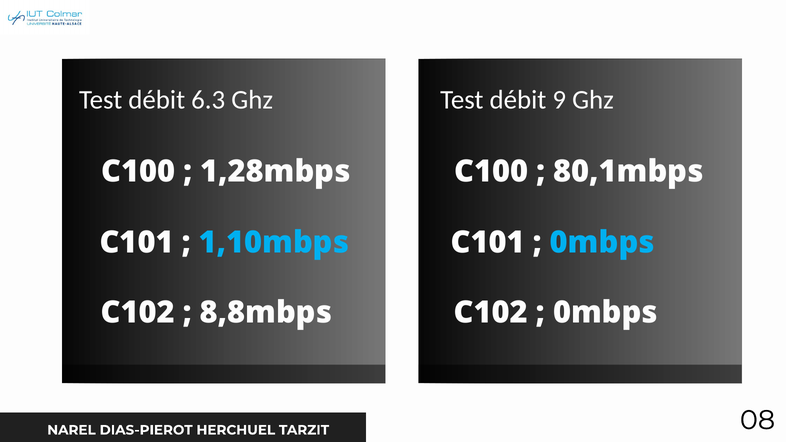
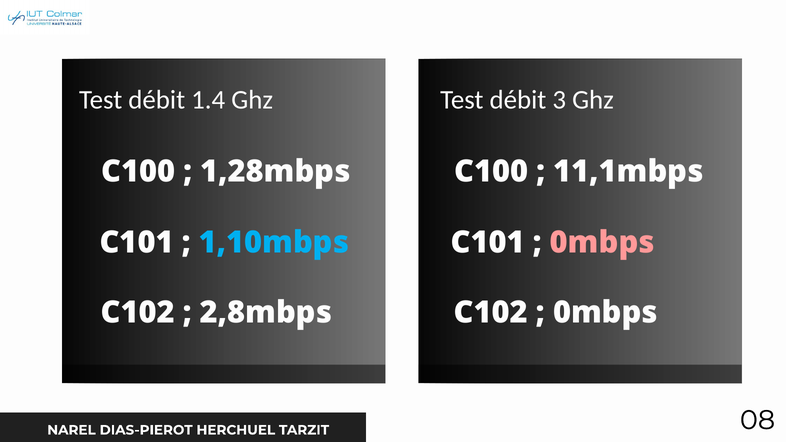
9: 9 -> 3 (559, 100)
6.3: 6.3 -> 1.4 (208, 100)
80,1mbps: 80,1mbps -> 11,1mbps (628, 172)
0mbps colour: light blue -> pink (602, 243)
8,8mbps: 8,8mbps -> 2,8mbps (266, 313)
